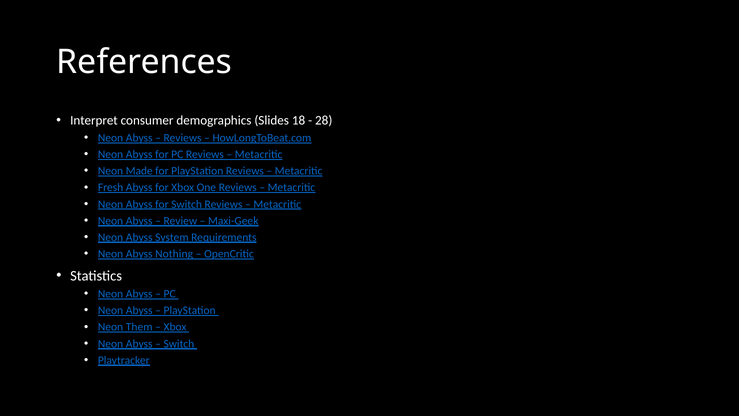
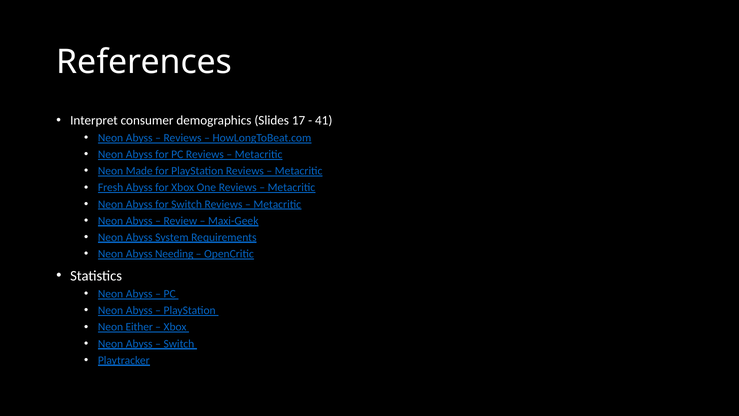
18: 18 -> 17 (299, 120)
28: 28 -> 41 (324, 120)
Nothing: Nothing -> Needing (174, 254)
Them: Them -> Either (139, 327)
